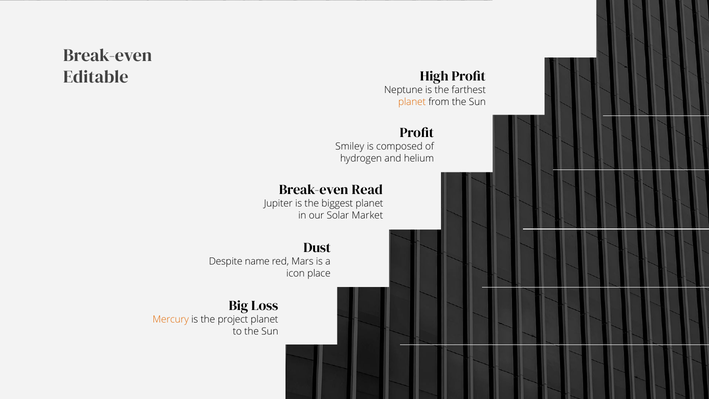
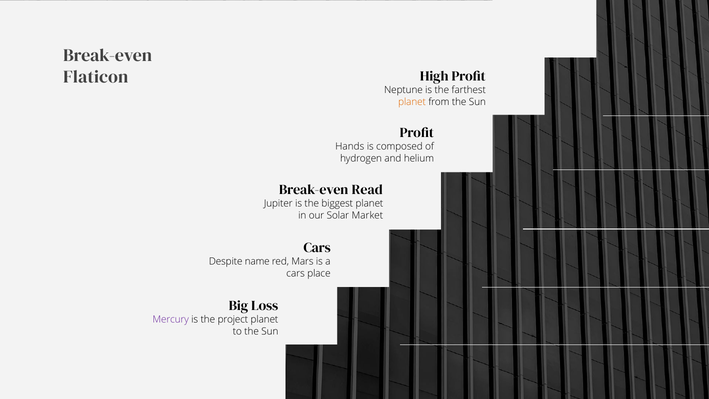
Editable: Editable -> Flaticon (96, 77)
Smiley: Smiley -> Hands (350, 147)
Dust: Dust -> Cars (317, 247)
icon: icon -> cars (296, 273)
Mercury colour: orange -> purple (171, 320)
